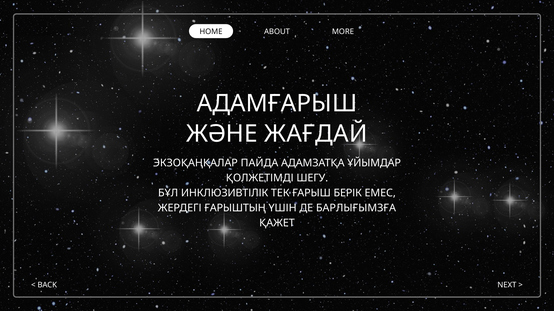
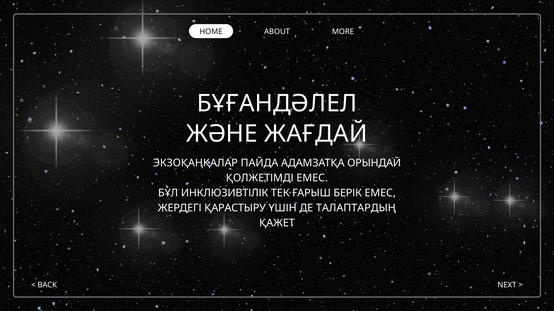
АДАМҒАРЫШ: АДАМҒАРЫШ -> БҰҒАНДӘЛЕЛ (277, 104)
ҰЙЫМДАР: ҰЙЫМДАР -> ОРЫНДАЙ (374, 163)
ҚОЛЖЕТІМДІ ШЕГУ: ШЕГУ -> ЕМЕС (312, 178)
ҒАРЫШТЫҢ: ҒАРЫШТЫҢ -> ҚАРАСТЫРУ (235, 208)
БАРЛЫҒЫМЗҒА: БАРЛЫҒЫМЗҒА -> ТАЛАПТАРДЫҢ (356, 208)
